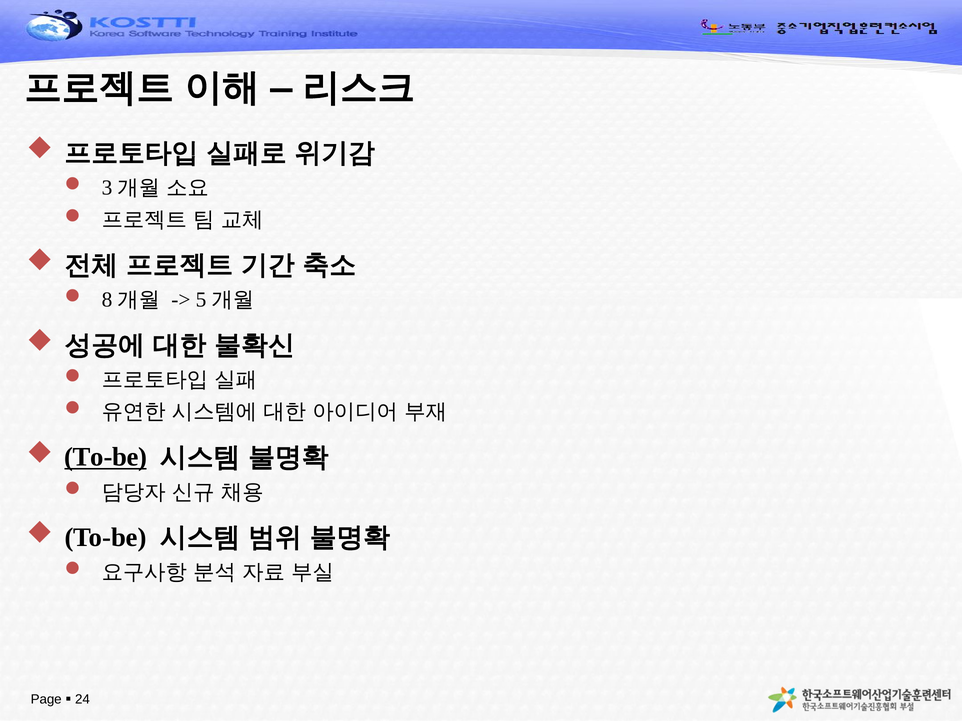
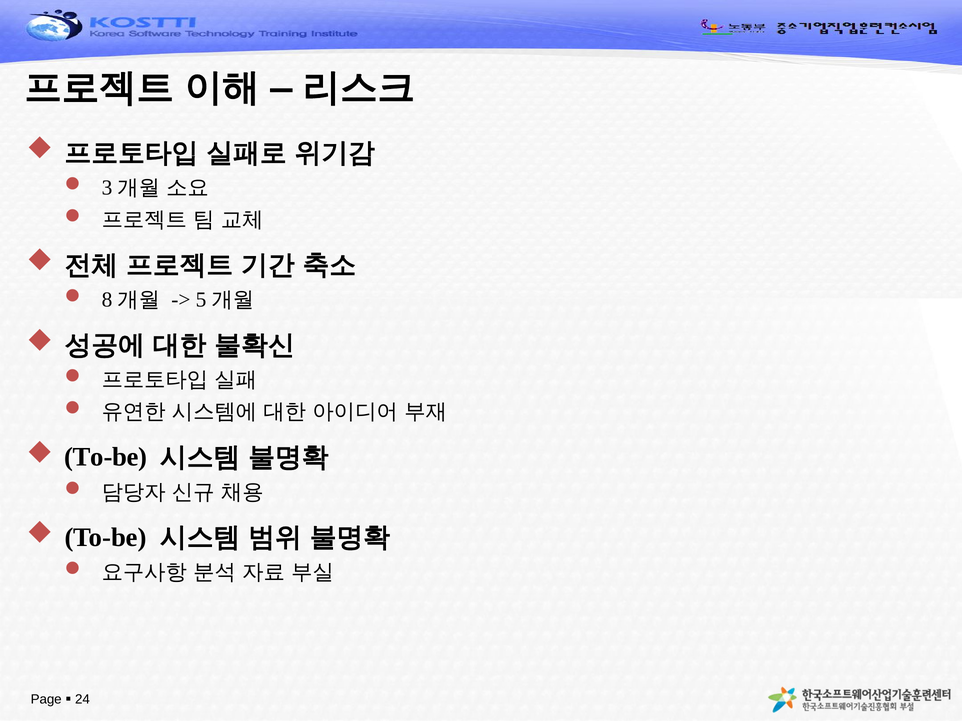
To-be underline: present -> none (106, 457)
